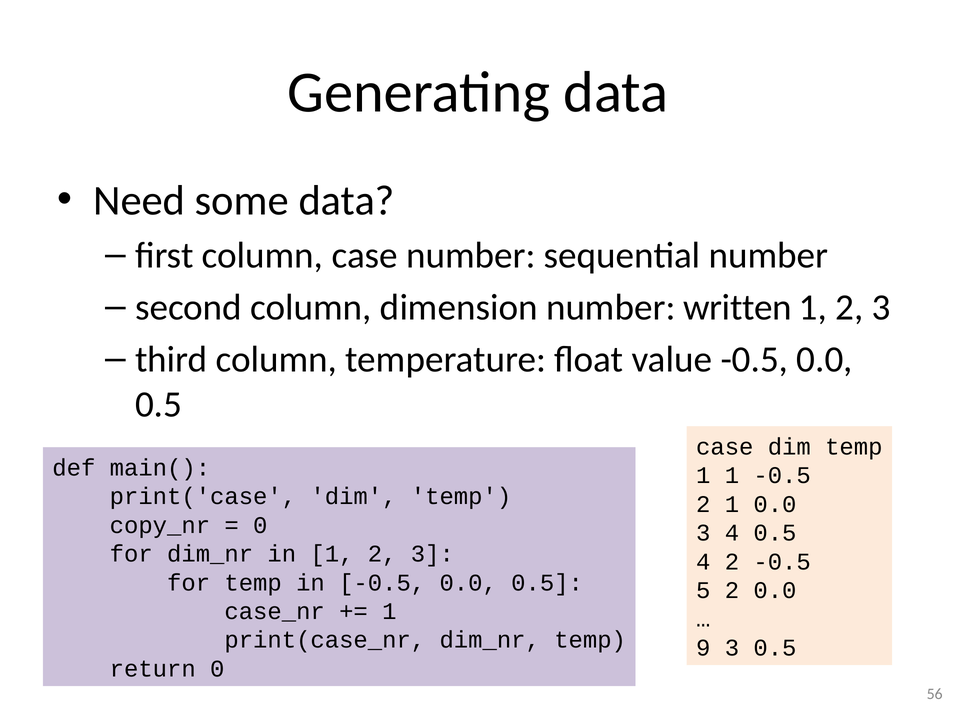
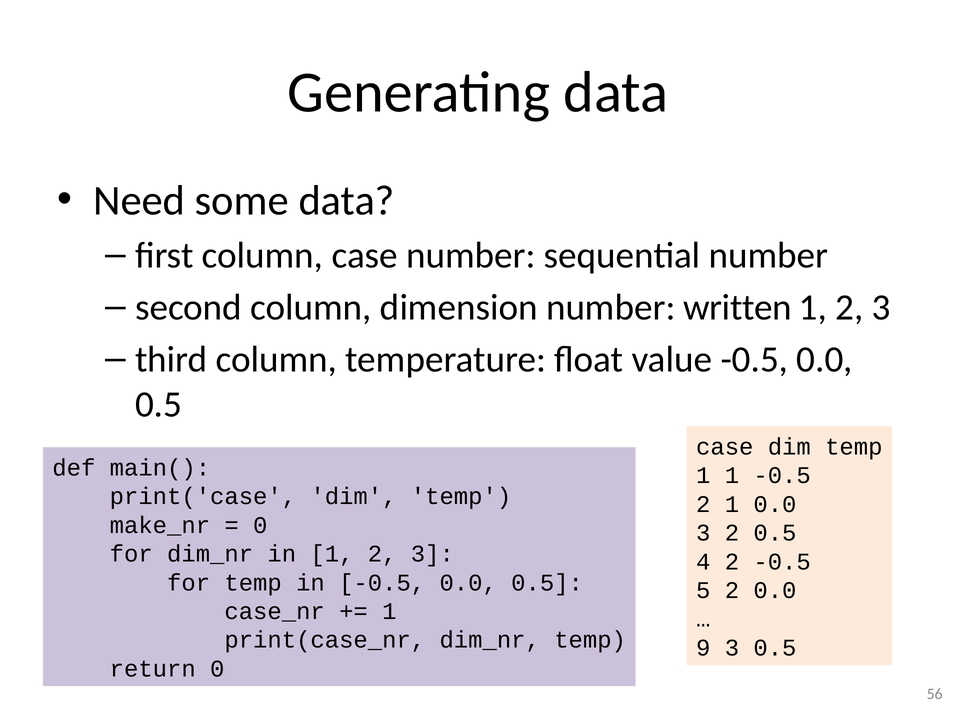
copy_nr: copy_nr -> make_nr (160, 525)
3 4: 4 -> 2 (732, 533)
